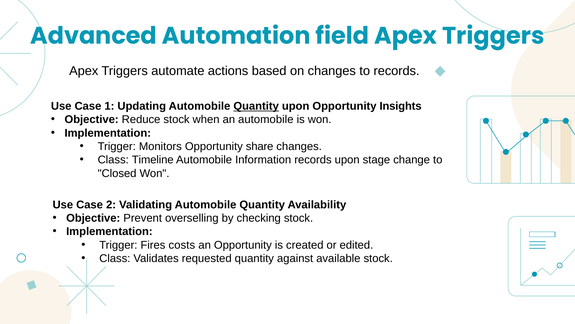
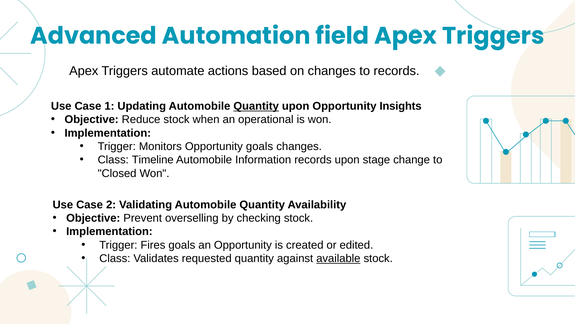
an automobile: automobile -> operational (266, 119)
Opportunity share: share -> goals (260, 146)
Fires costs: costs -> goals (182, 245)
available underline: none -> present (338, 258)
